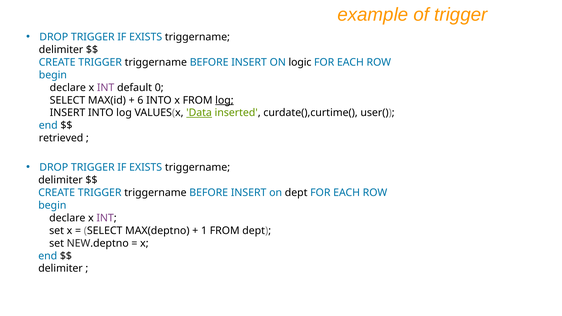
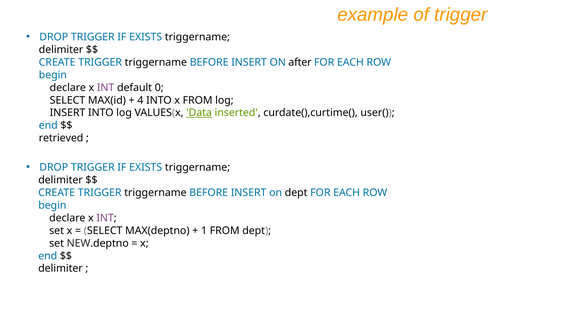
logic: logic -> after (300, 62)
6: 6 -> 4 (140, 100)
log underline: present -> none (224, 100)
